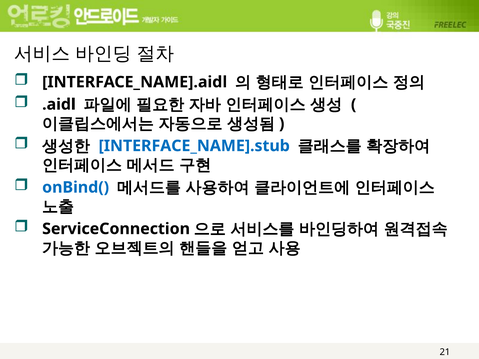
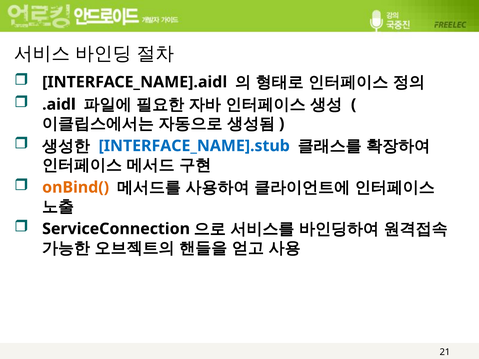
onBind( colour: blue -> orange (76, 187)
